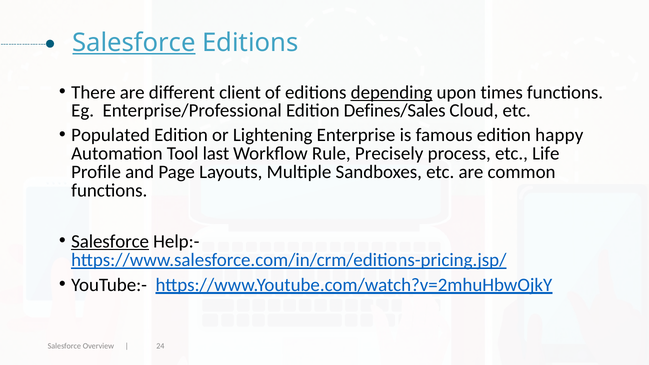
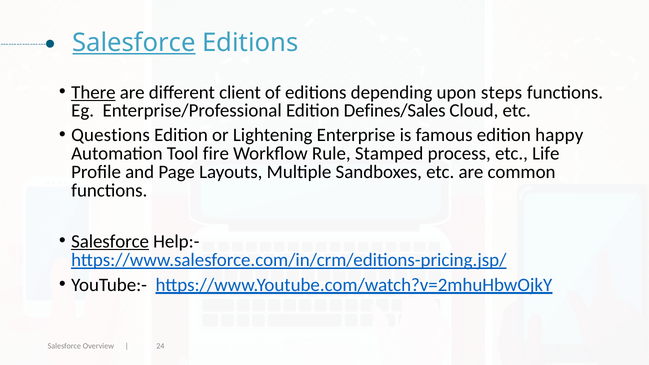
There underline: none -> present (93, 92)
depending underline: present -> none (392, 92)
times: times -> steps (502, 92)
Populated: Populated -> Questions (111, 135)
last: last -> fire (216, 154)
Precisely: Precisely -> Stamped (389, 154)
